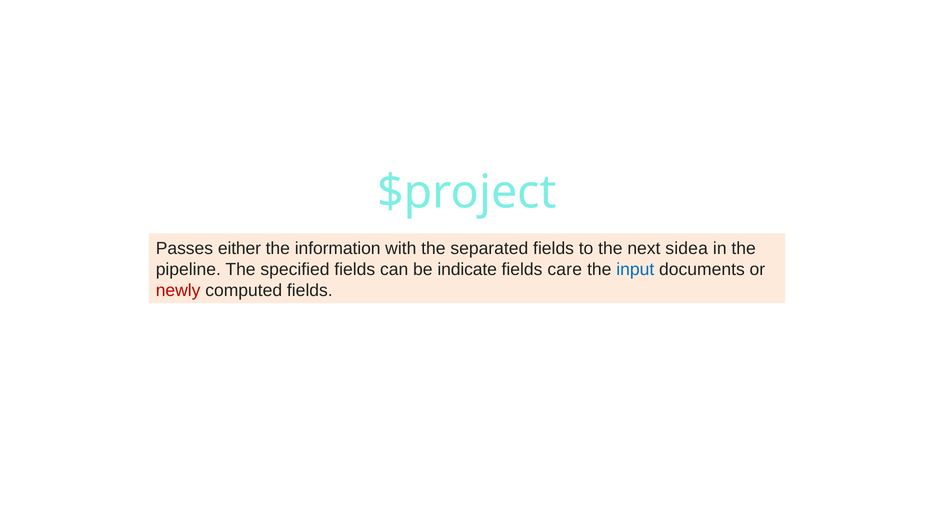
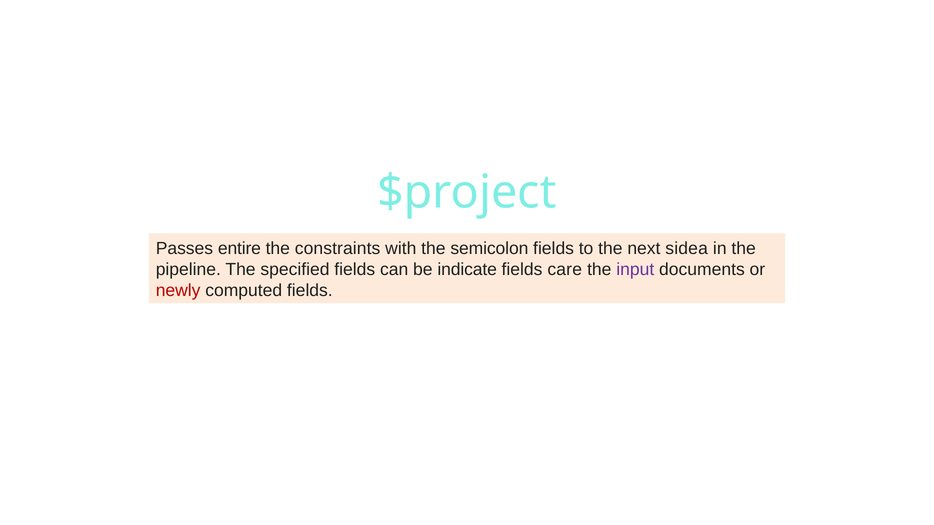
either: either -> entire (239, 249)
information: information -> constraints (338, 249)
separated: separated -> semicolon (489, 249)
input colour: blue -> purple (635, 270)
